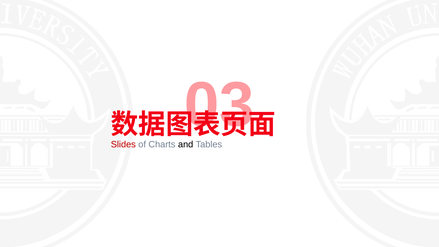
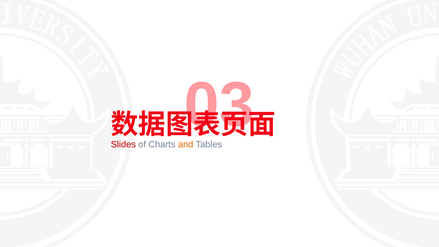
and colour: black -> orange (186, 145)
